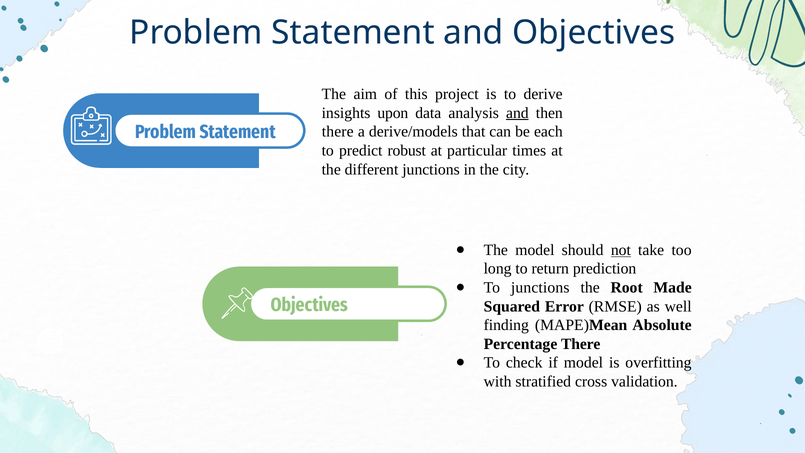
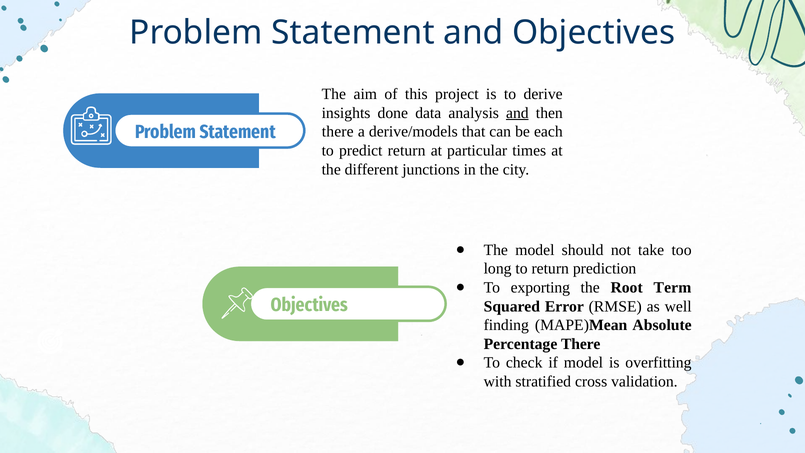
upon: upon -> done (393, 113)
predict robust: robust -> return (407, 150)
not underline: present -> none (621, 250)
To junctions: junctions -> exporting (540, 287)
Made: Made -> Term (672, 287)
